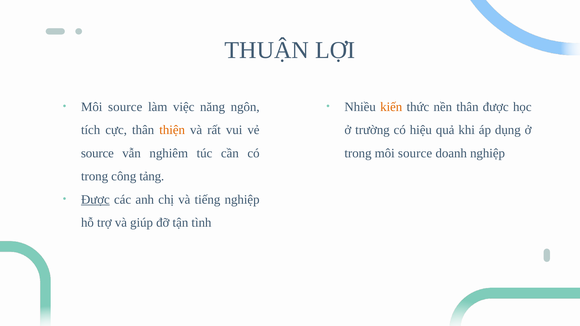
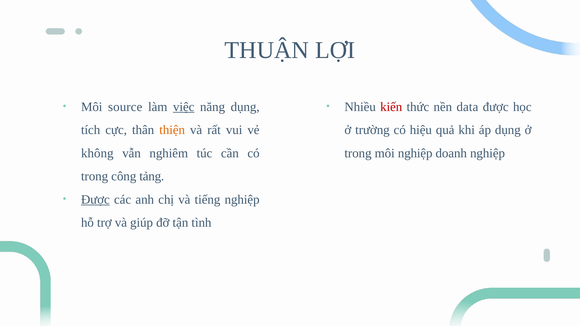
việc underline: none -> present (184, 107)
năng ngôn: ngôn -> dụng (245, 107)
kiến colour: orange -> red (391, 107)
nền thân: thân -> data (467, 107)
source: source -> không (97, 153)
trong môi source: source -> nghiệp (415, 153)
